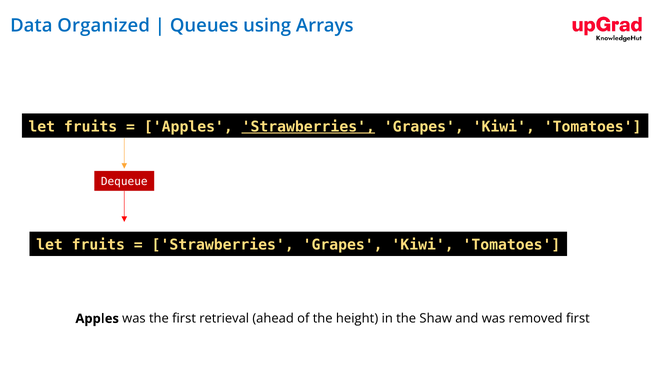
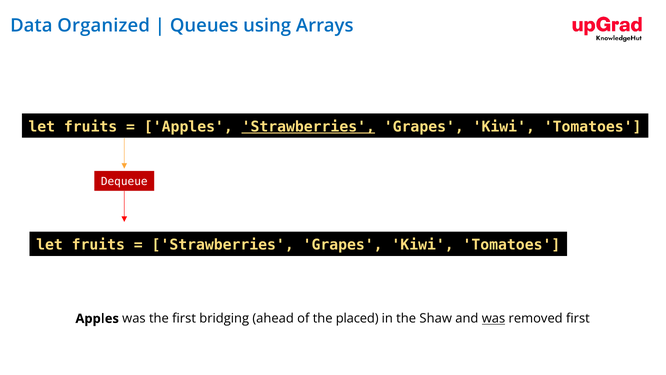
retrieval: retrieval -> bridging (224, 318)
height: height -> placed (357, 318)
was underline: none -> present (493, 318)
